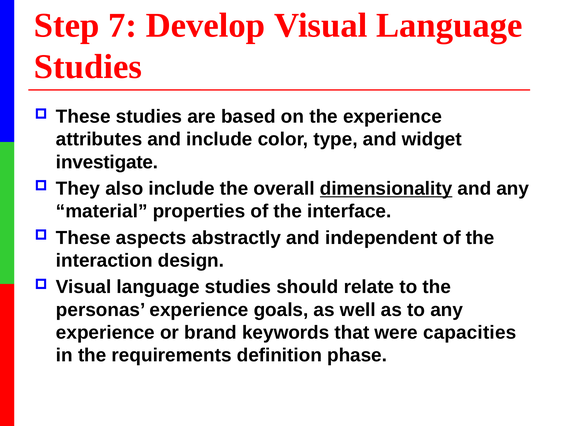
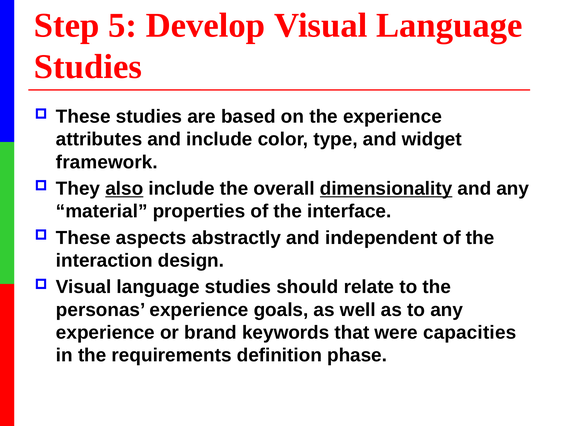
7: 7 -> 5 (123, 25)
investigate: investigate -> framework (107, 162)
also underline: none -> present (124, 189)
